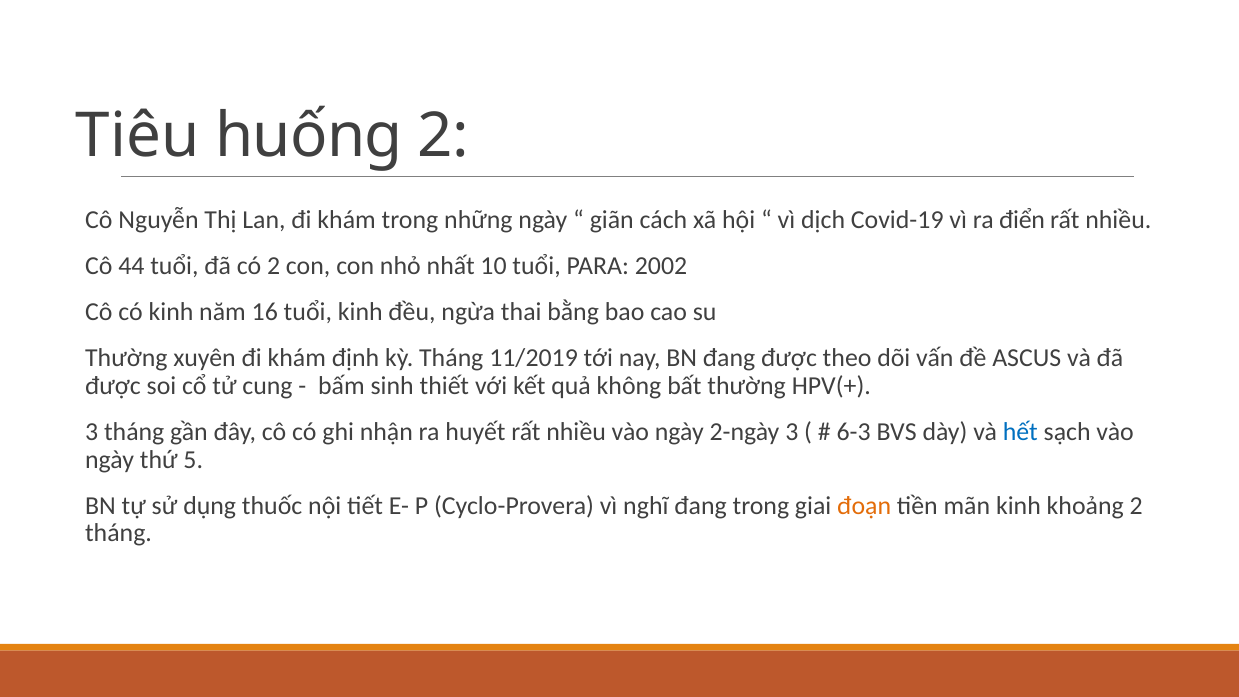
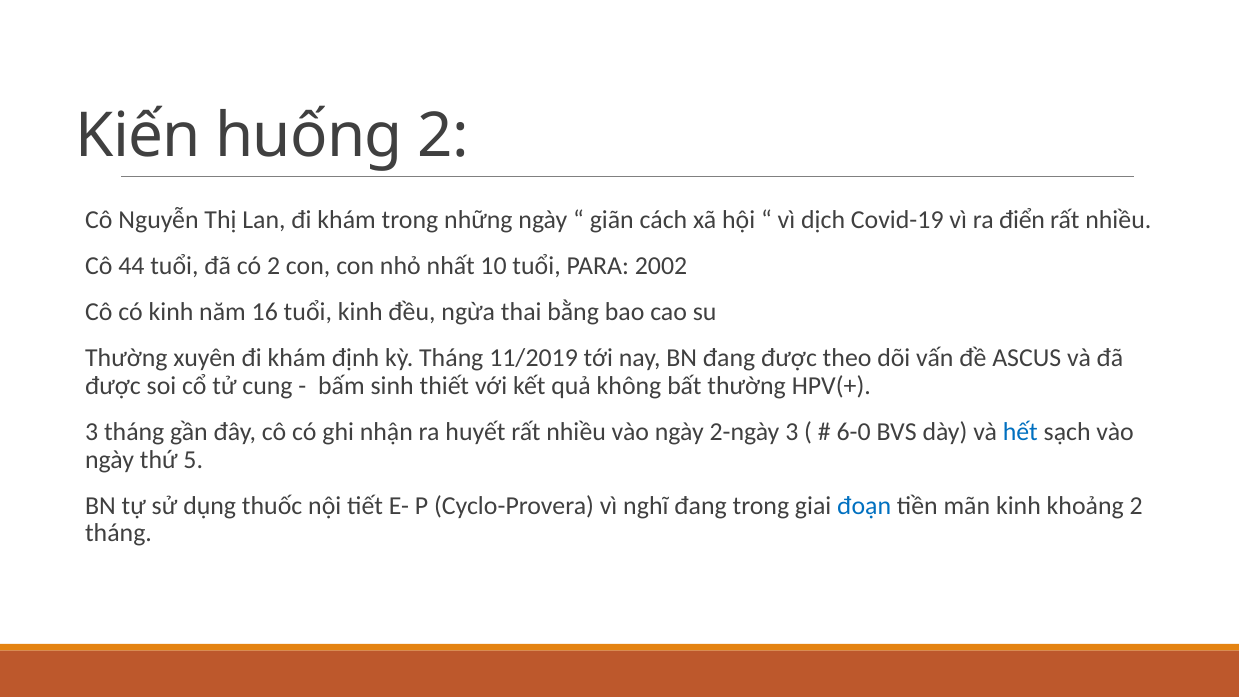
Tiêu: Tiêu -> Kiến (138, 137)
6-3: 6-3 -> 6-0 (854, 432)
đoạn colour: orange -> blue (864, 505)
